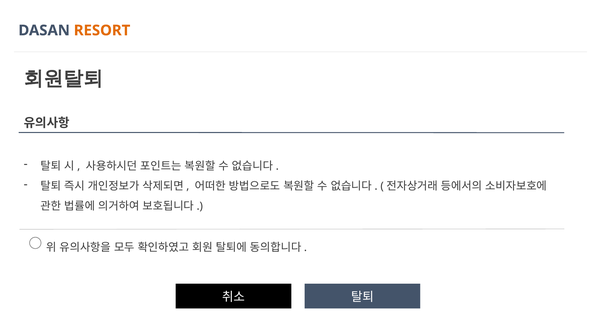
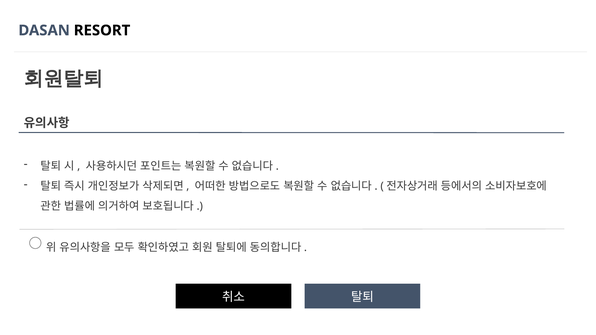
RESORT colour: orange -> black (102, 30)
